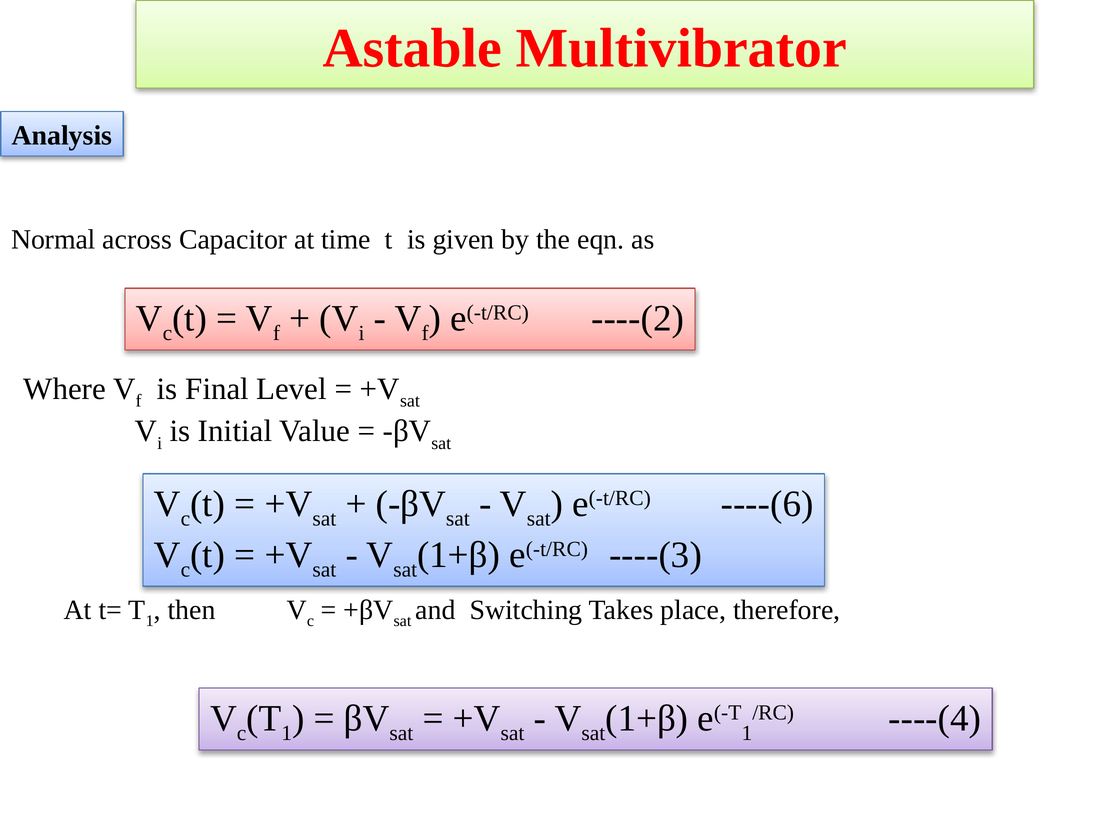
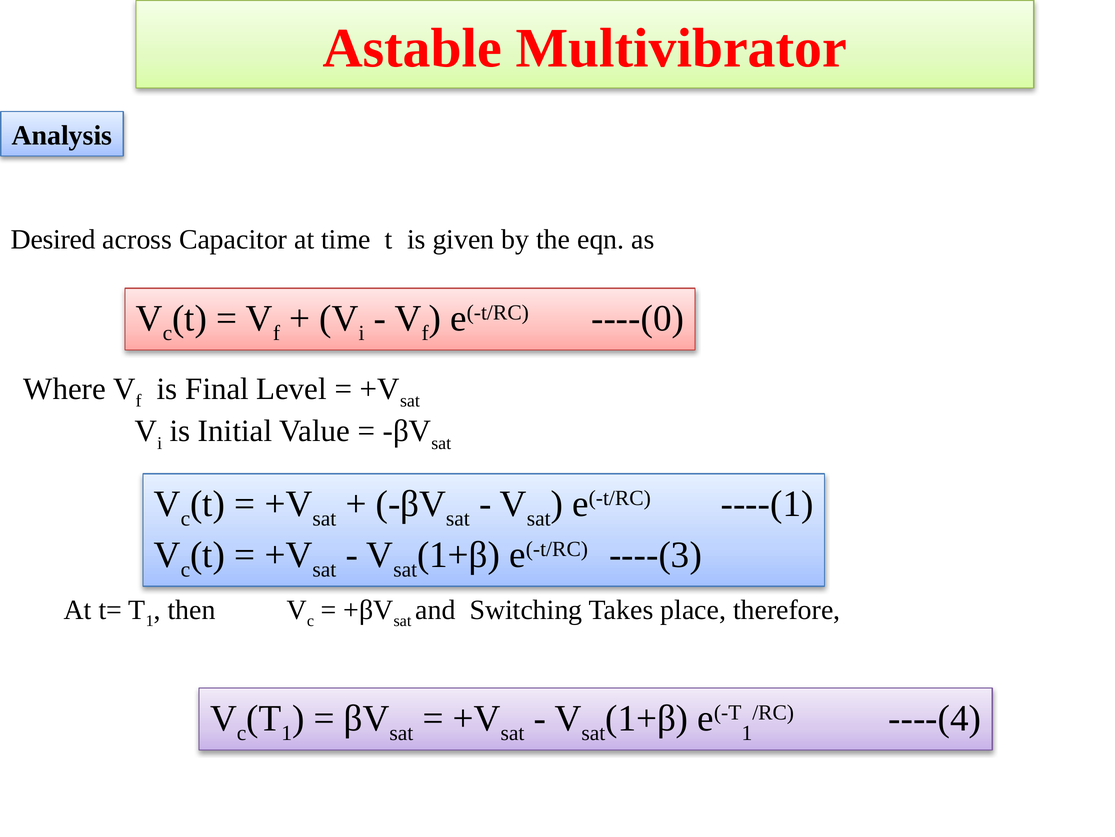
Normal: Normal -> Desired (53, 239)
----(2: ----(2 -> ----(0 (638, 318)
----(6: ----(6 -> ----(1 (767, 504)
